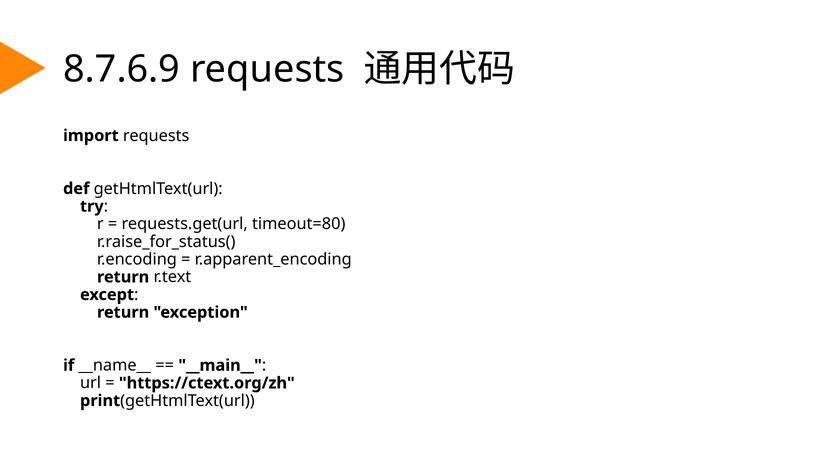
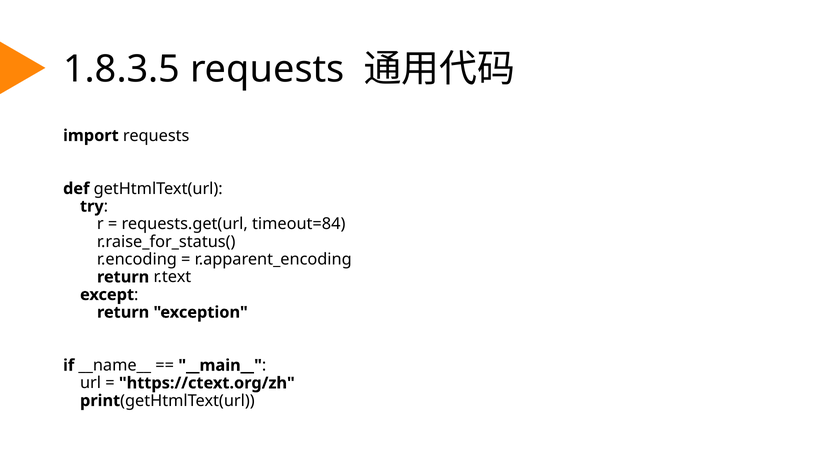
8.7.6.9: 8.7.6.9 -> 1.8.3.5 (122, 69)
timeout=80: timeout=80 -> timeout=84 (299, 224)
